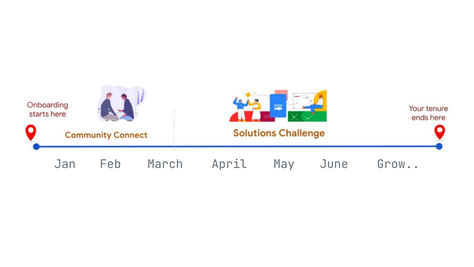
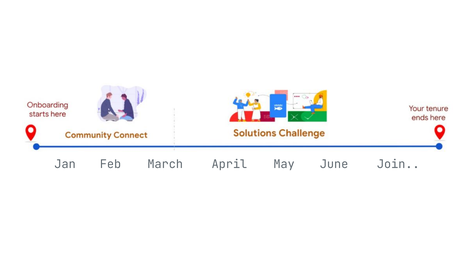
Grow: Grow -> Join (398, 164)
